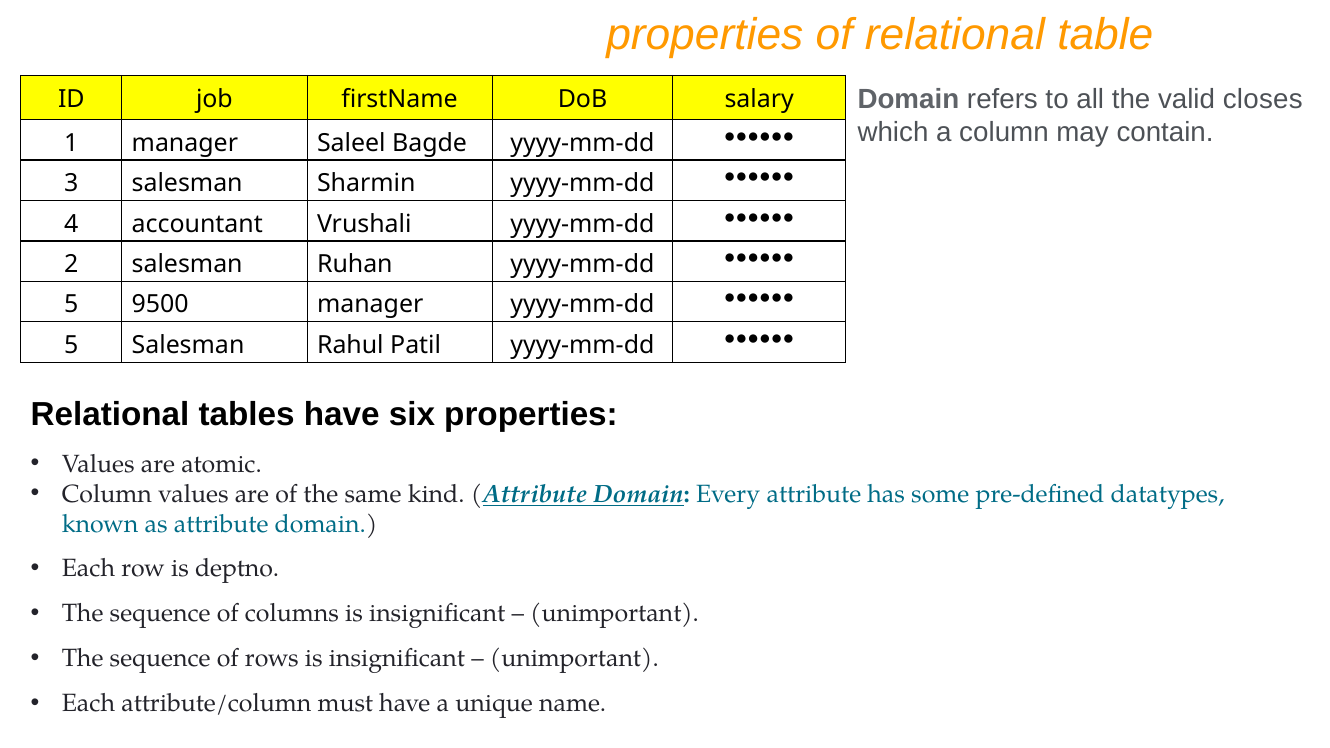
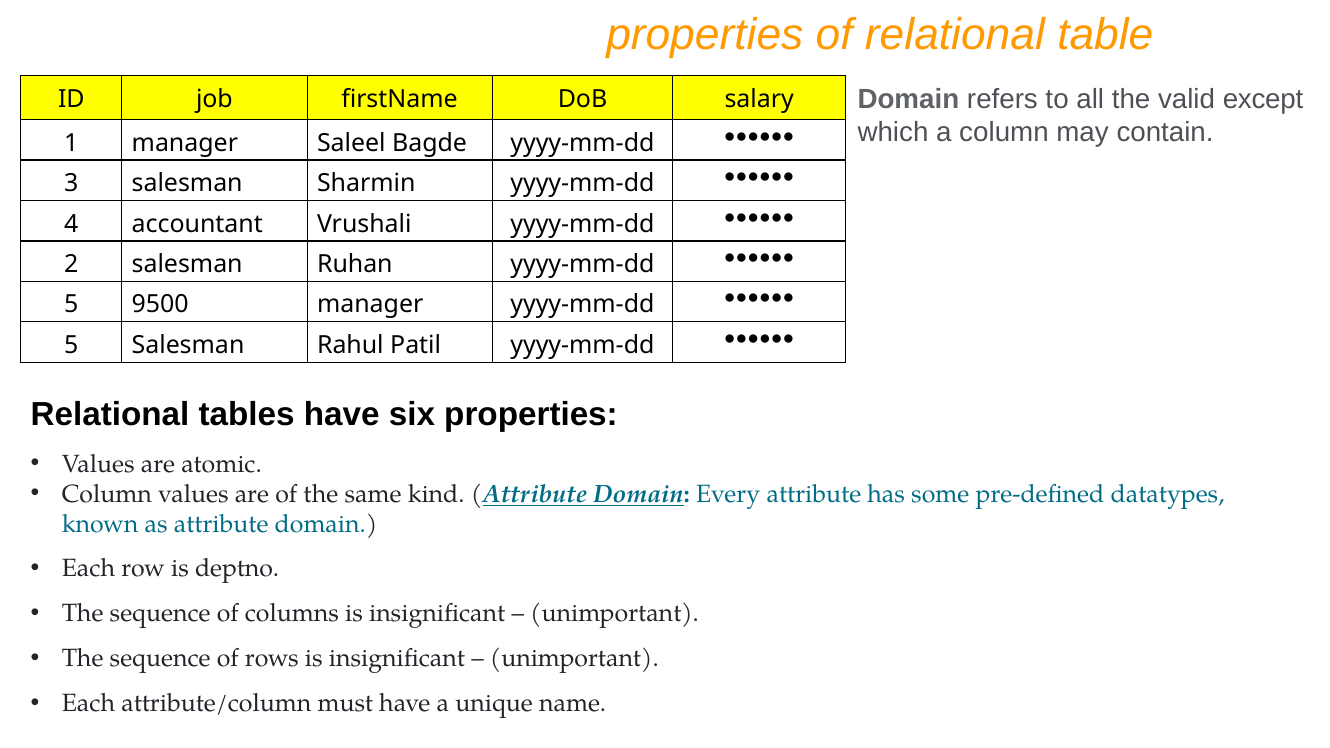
closes: closes -> except (1263, 100)
